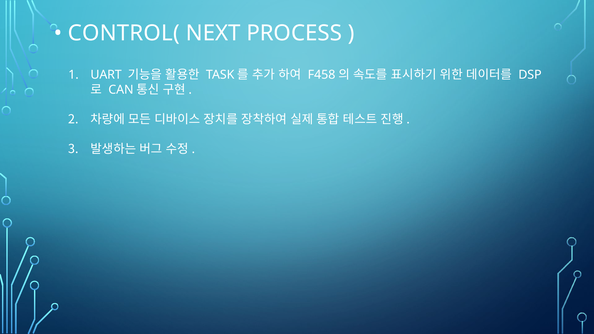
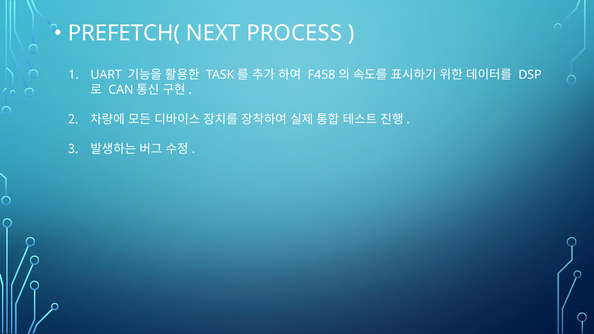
CONTROL(: CONTROL( -> PREFETCH( (124, 33)
